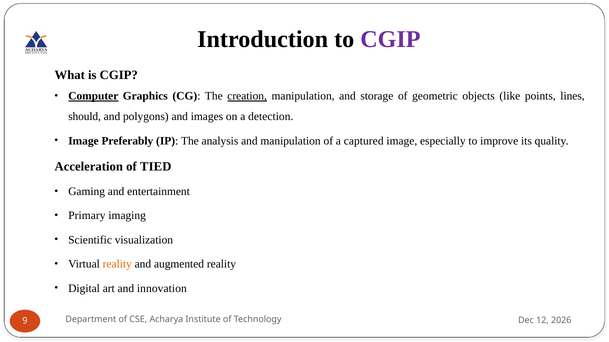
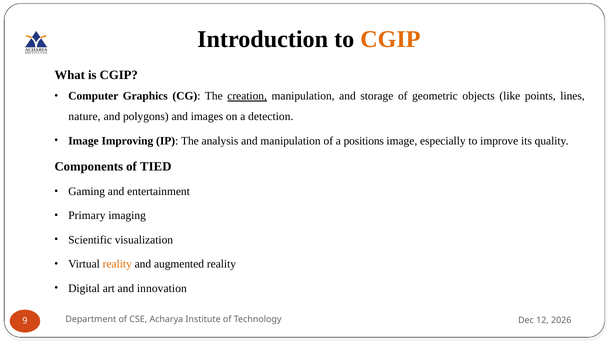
CGIP colour: purple -> orange (390, 40)
Computer underline: present -> none (93, 96)
should: should -> nature (85, 117)
Preferably: Preferably -> Improving (127, 141)
captured: captured -> positions (364, 141)
Acceleration: Acceleration -> Components (89, 167)
